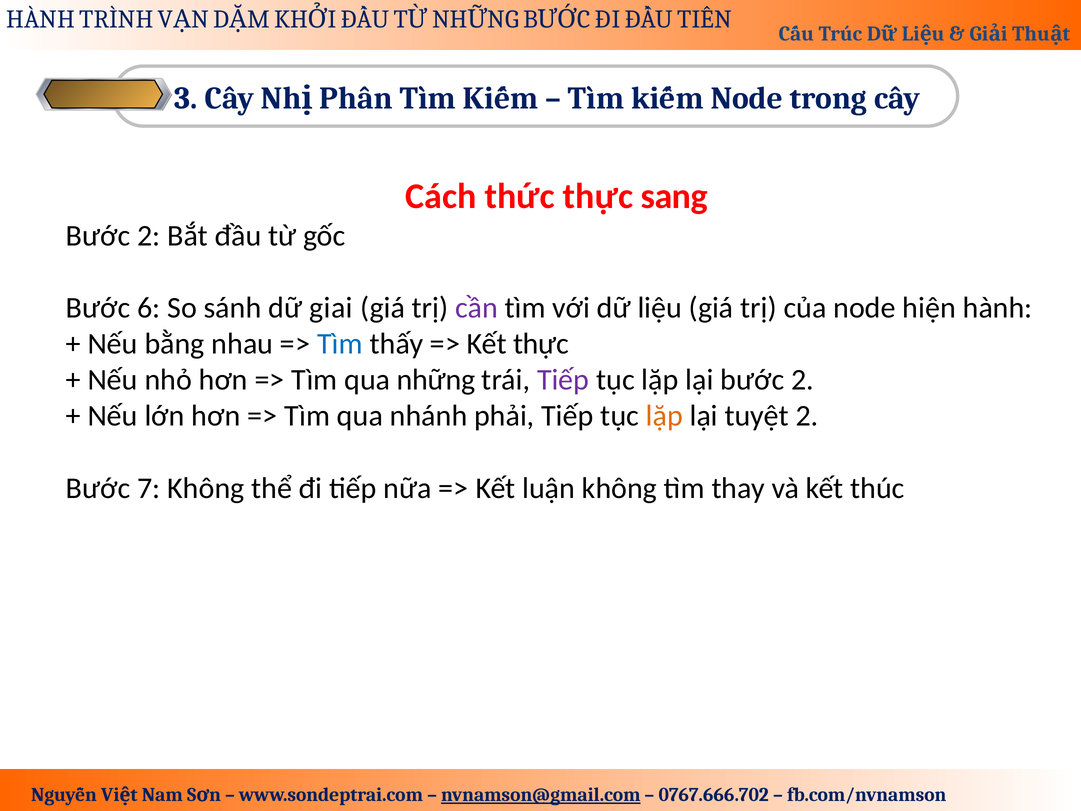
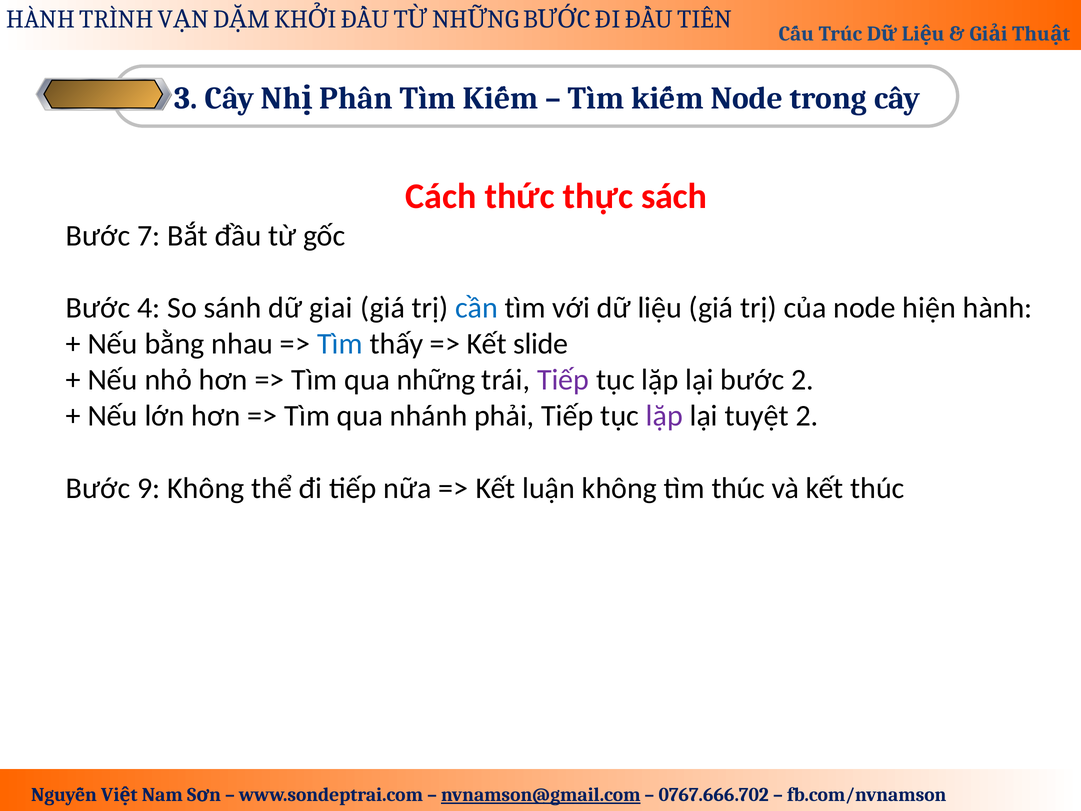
sang: sang -> sách (674, 196)
2: 2 -> 7 (149, 236)
6: 6 -> 4 (149, 308)
cần colour: purple -> blue (477, 308)
Kết thực: thực -> slide (541, 344)
lặp colour: orange -> purple (664, 416)
7: 7 -> 9 (149, 488)
tìm thay: thay -> thúc (738, 488)
